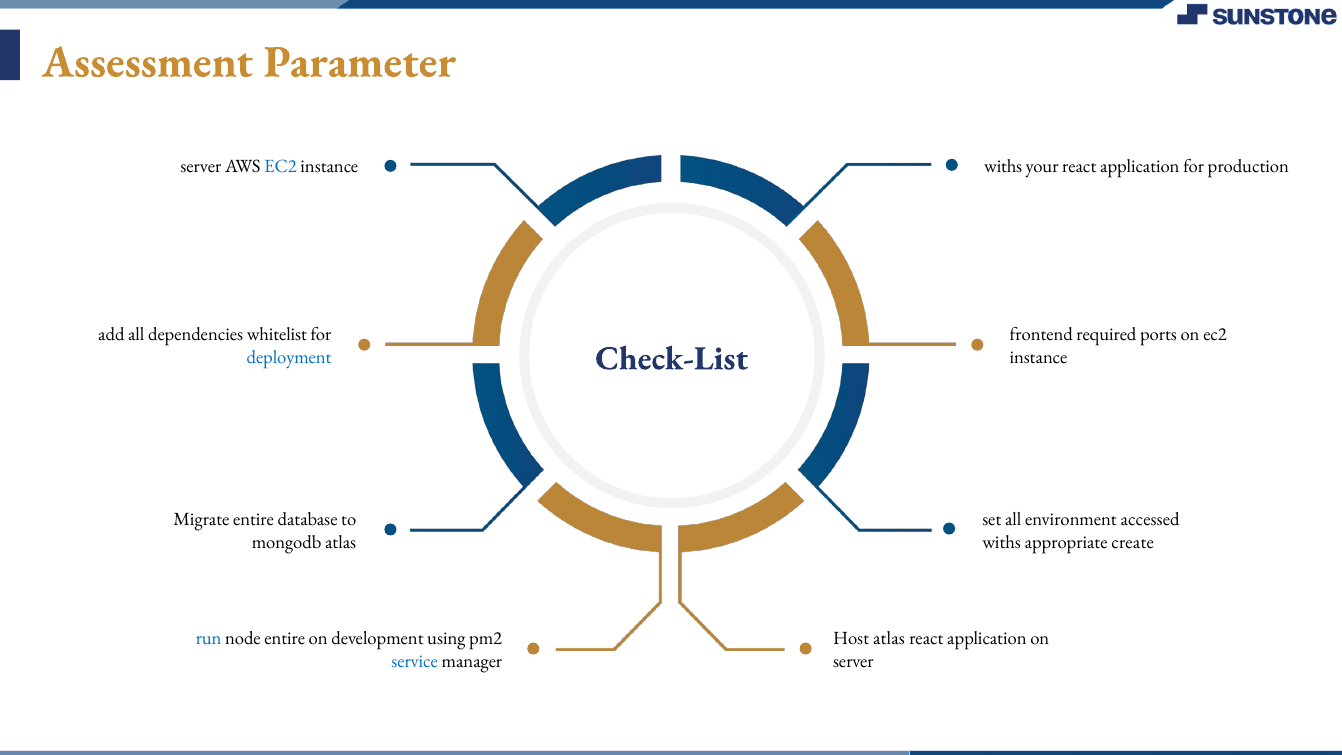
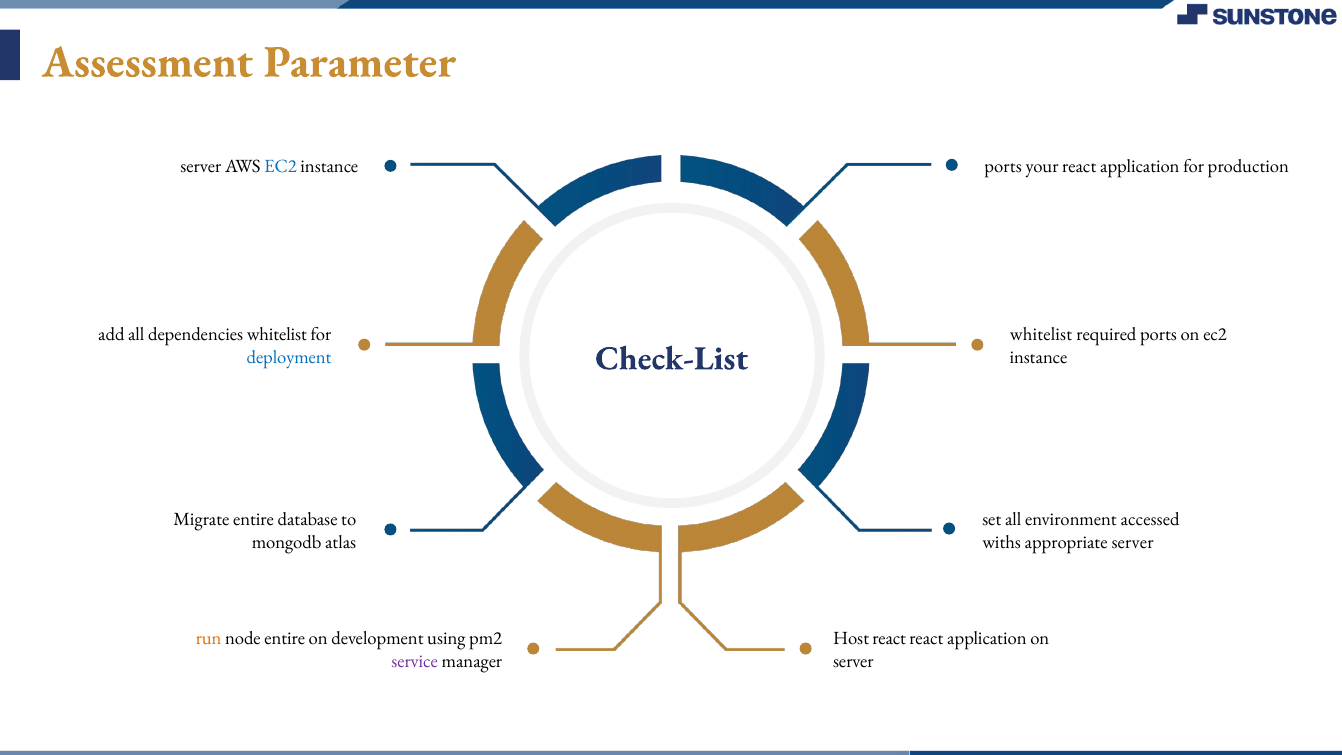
withs: withs -> ports (1003, 166)
frontend: frontend -> whitelist (1041, 335)
appropriate create: create -> server (1133, 542)
run colour: blue -> orange (209, 639)
Host atlas: atlas -> react (889, 639)
service colour: blue -> purple (415, 661)
